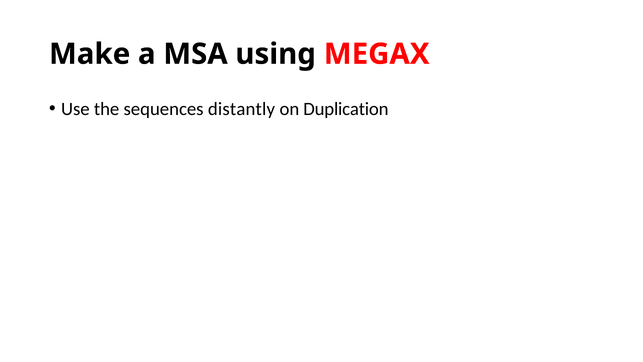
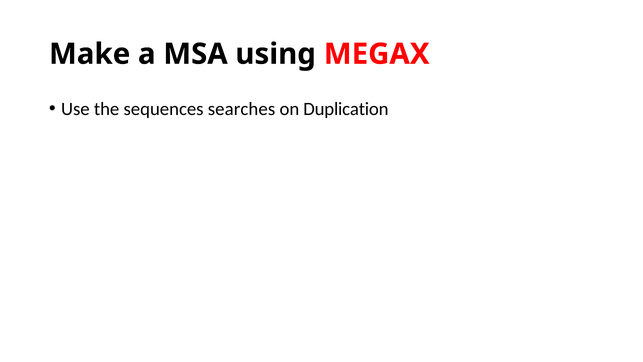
distantly: distantly -> searches (242, 109)
